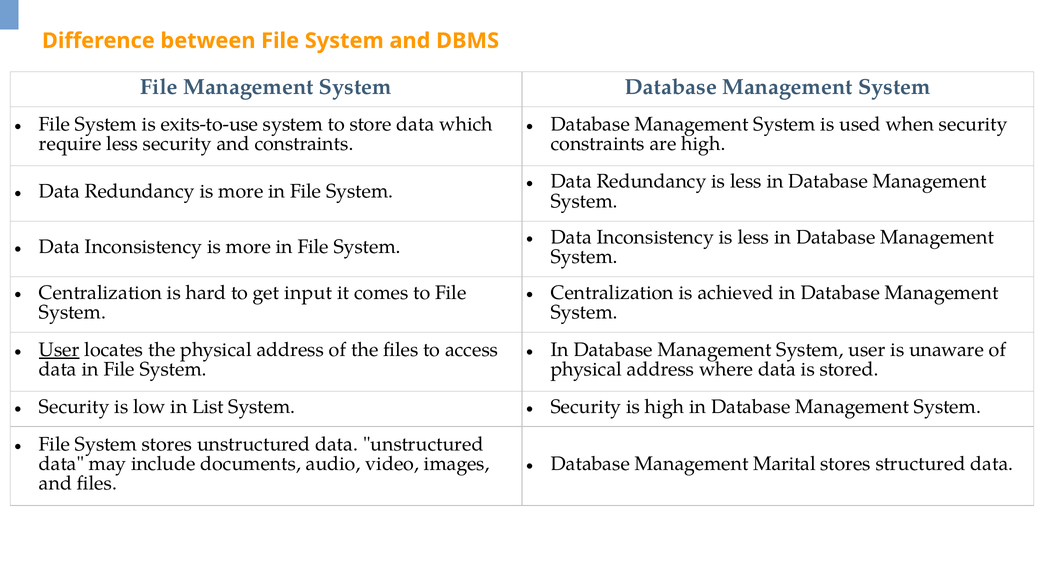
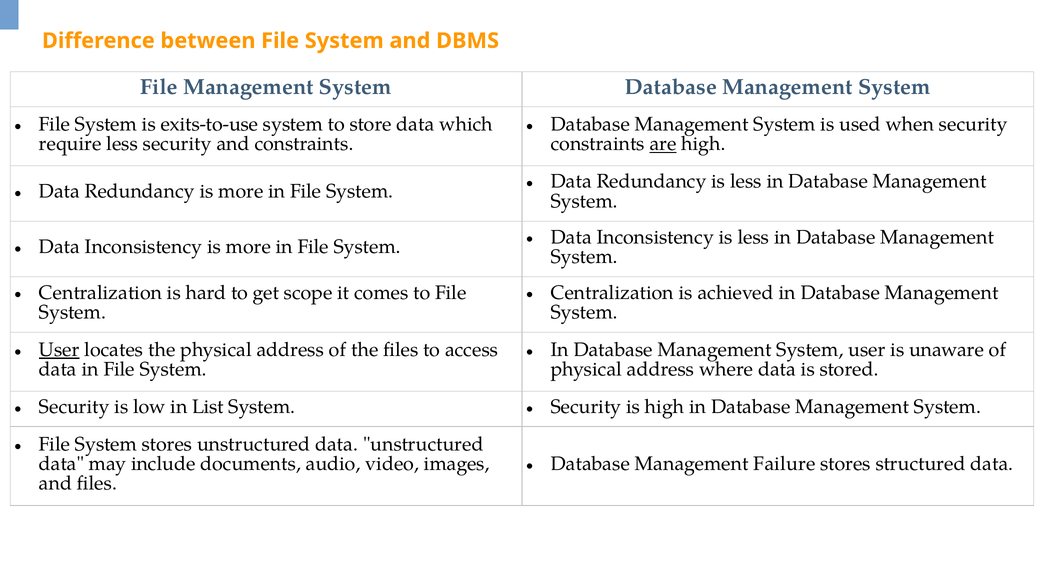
are underline: none -> present (663, 144)
input: input -> scope (308, 293)
Marital: Marital -> Failure (784, 464)
